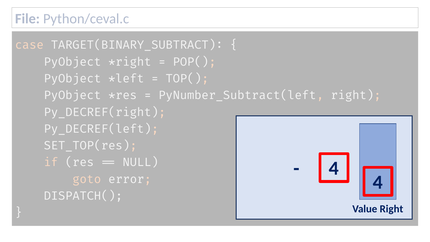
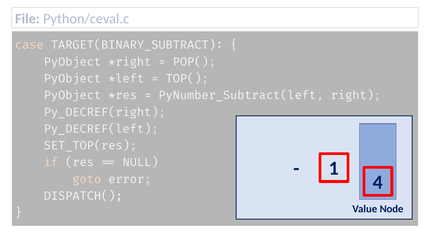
4: 4 -> 1 (334, 168)
Value Right: Right -> Node (392, 209)
